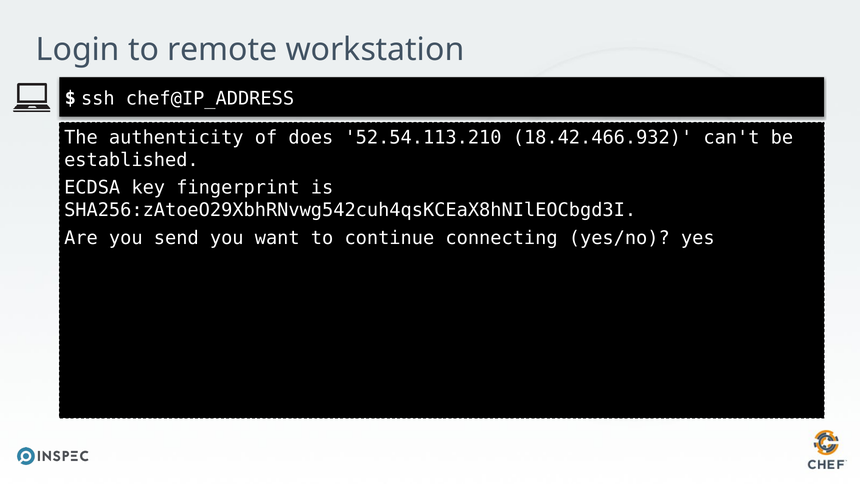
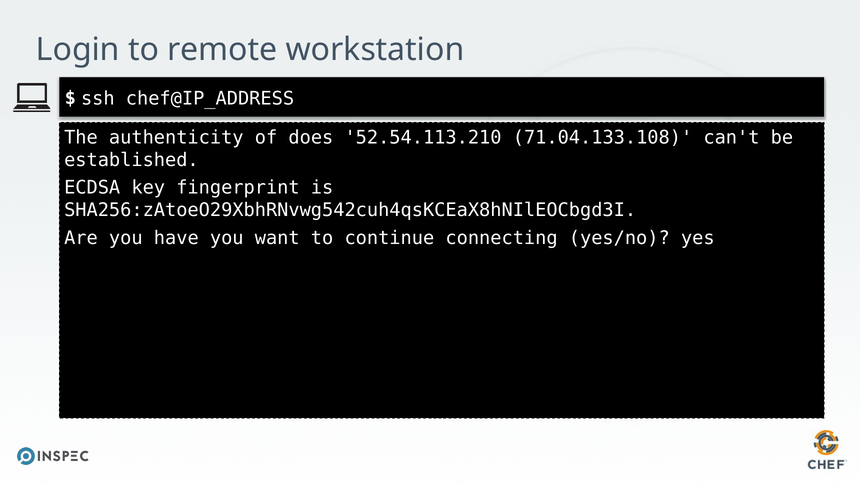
18.42.466.932: 18.42.466.932 -> 71.04.133.108 (603, 137)
send: send -> have (176, 238)
